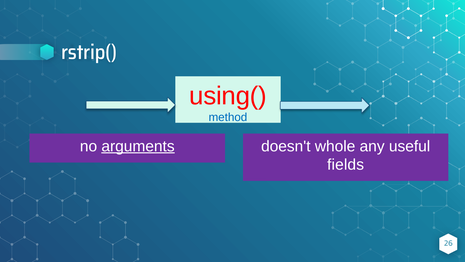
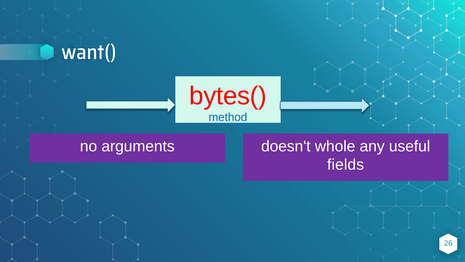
rstrip(: rstrip( -> want( (89, 52)
using(: using( -> bytes( (228, 96)
arguments underline: present -> none (138, 146)
